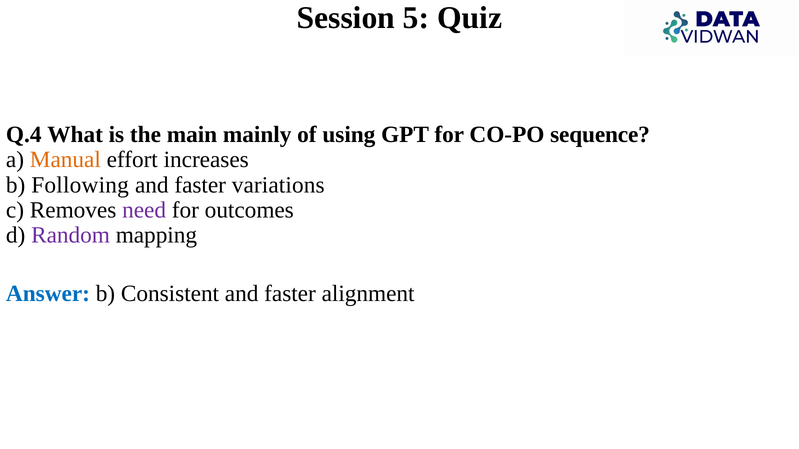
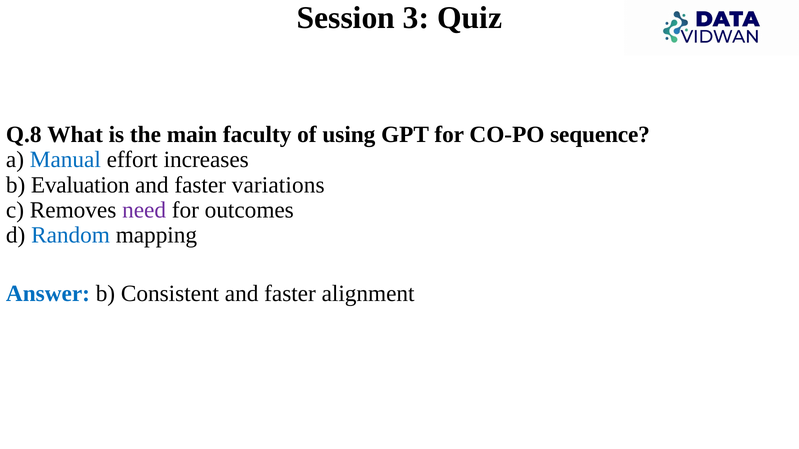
5: 5 -> 3 (416, 18)
Q.4: Q.4 -> Q.8 (24, 135)
mainly: mainly -> faculty (257, 135)
Manual colour: orange -> blue (65, 160)
Following: Following -> Evaluation (80, 185)
Random colour: purple -> blue (71, 235)
